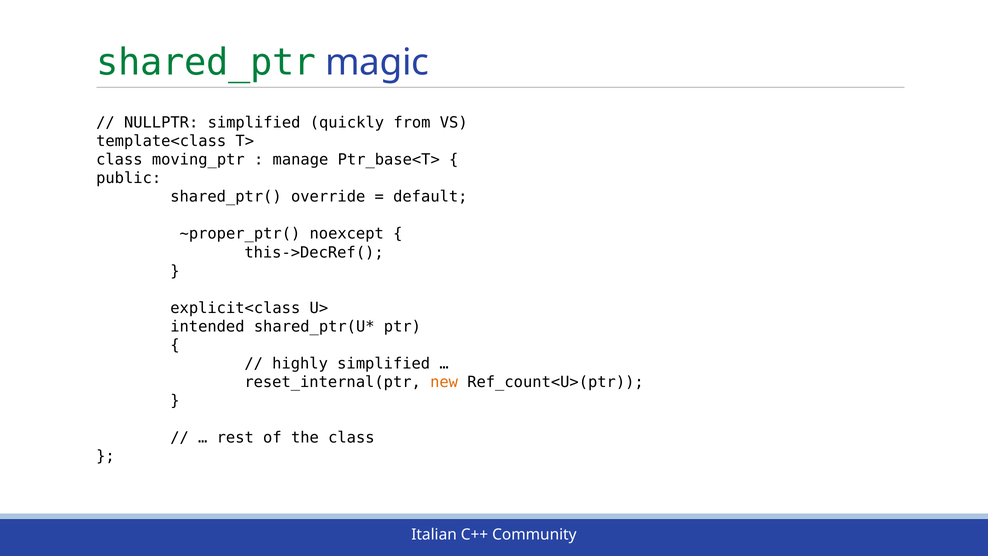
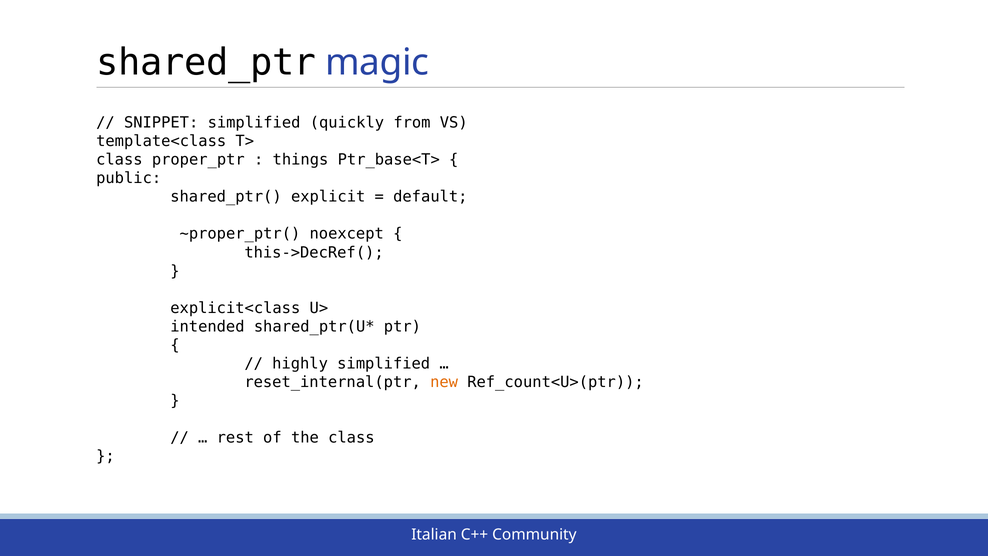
shared_ptr colour: green -> black (206, 63)
NULLPTR: NULLPTR -> SNIPPET (161, 123)
moving_ptr: moving_ptr -> proper_ptr (198, 160)
manage: manage -> things (300, 160)
override: override -> explicit (328, 197)
